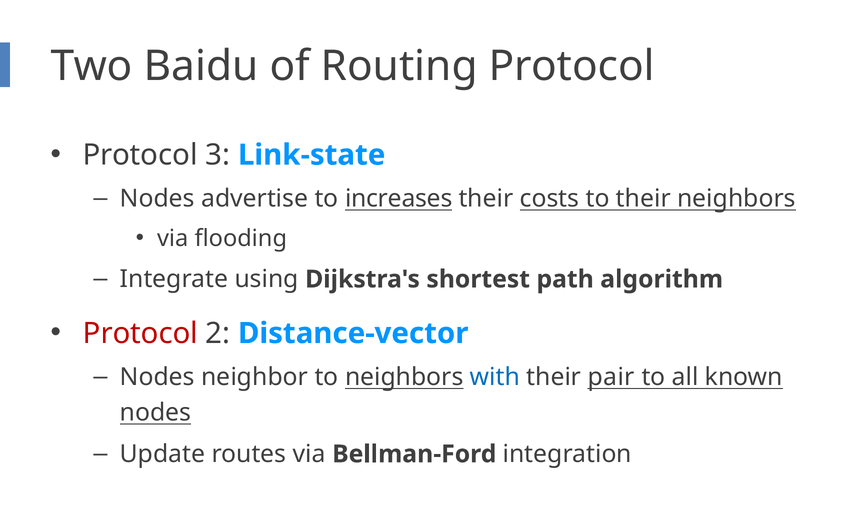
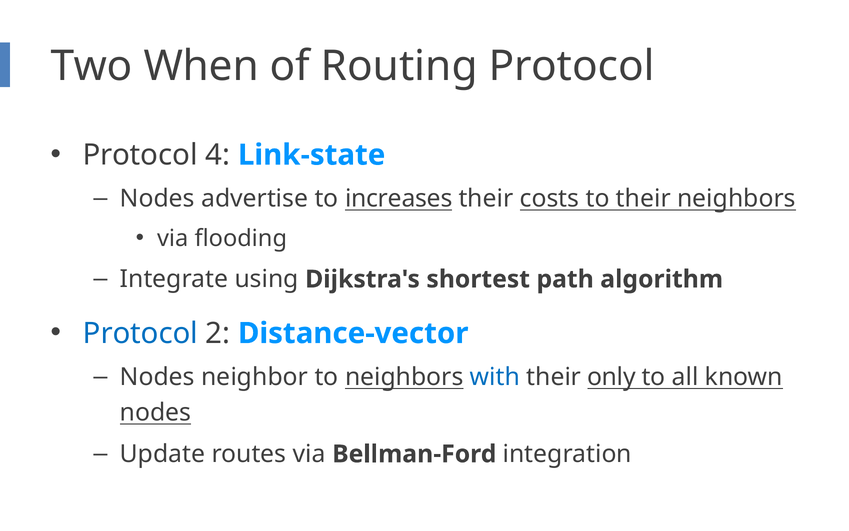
Baidu: Baidu -> When (201, 66)
3: 3 -> 4 (218, 155)
Protocol colour: red -> blue (140, 333)
pair: pair -> only (611, 377)
